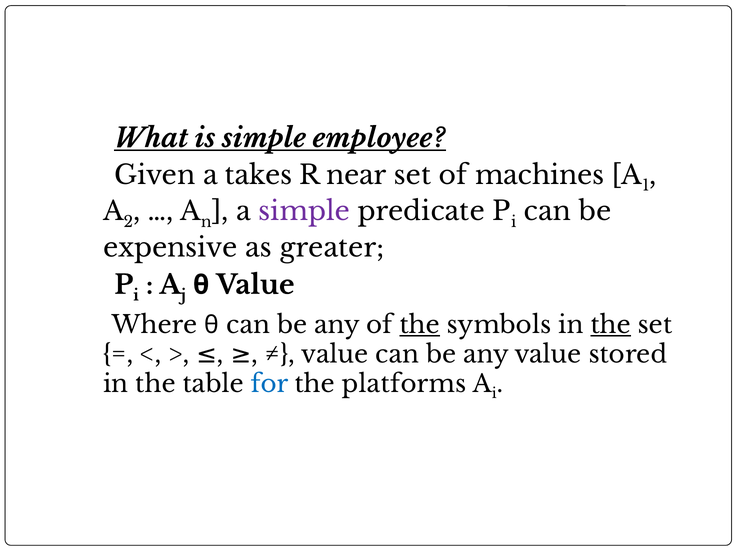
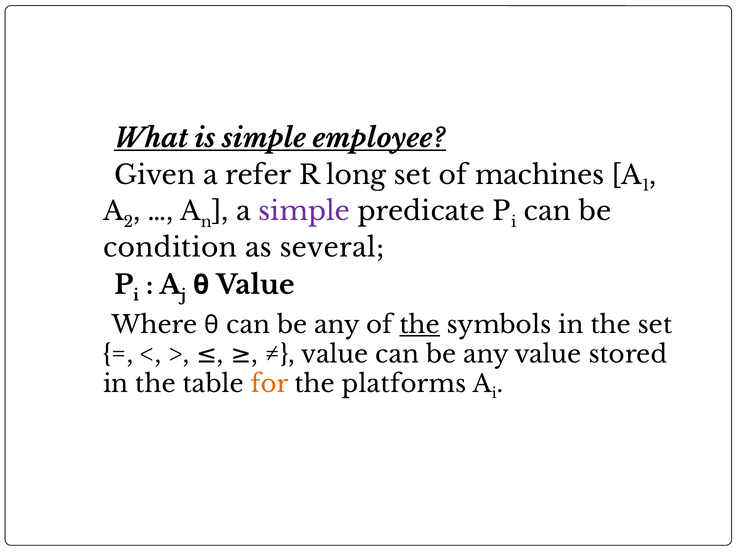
takes: takes -> refer (258, 175)
near: near -> long (356, 175)
expensive: expensive -> condition (170, 248)
greater: greater -> several (332, 248)
the underline: present -> none (611, 325)
for colour: blue -> orange (269, 384)
